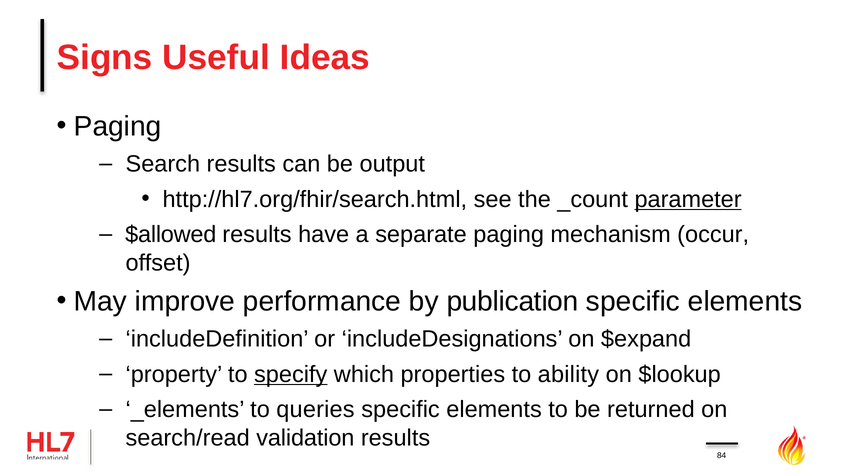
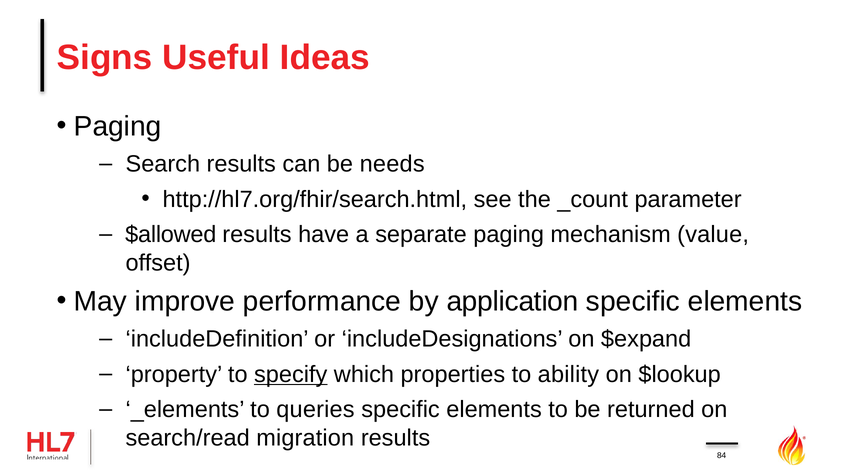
output: output -> needs (392, 164)
parameter underline: present -> none (688, 199)
occur: occur -> value (713, 235)
publication: publication -> application (513, 301)
validation: validation -> migration (305, 438)
